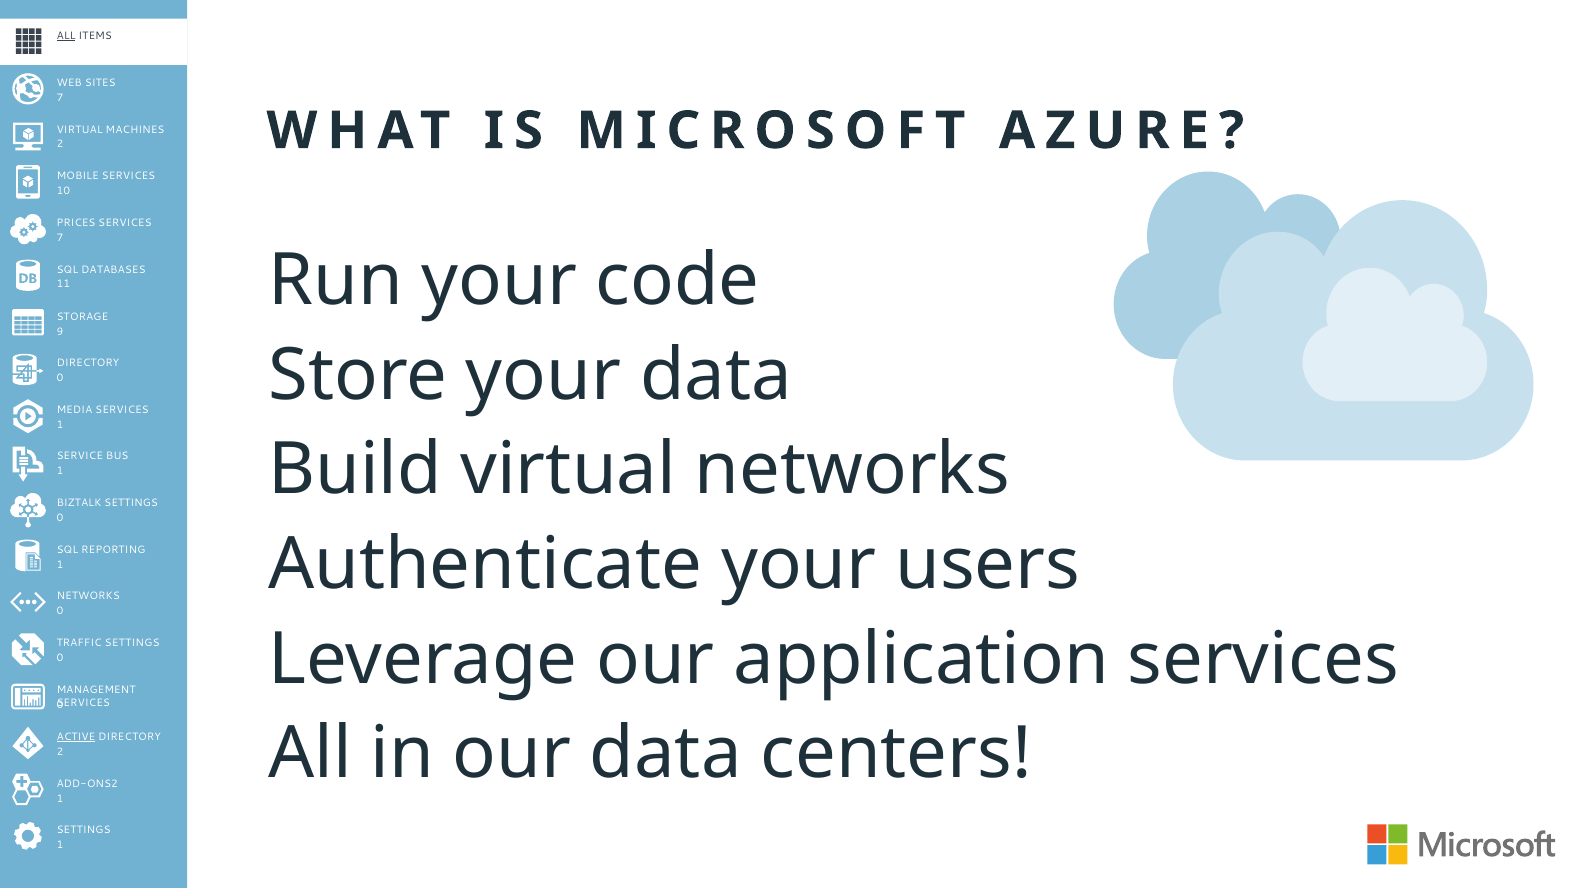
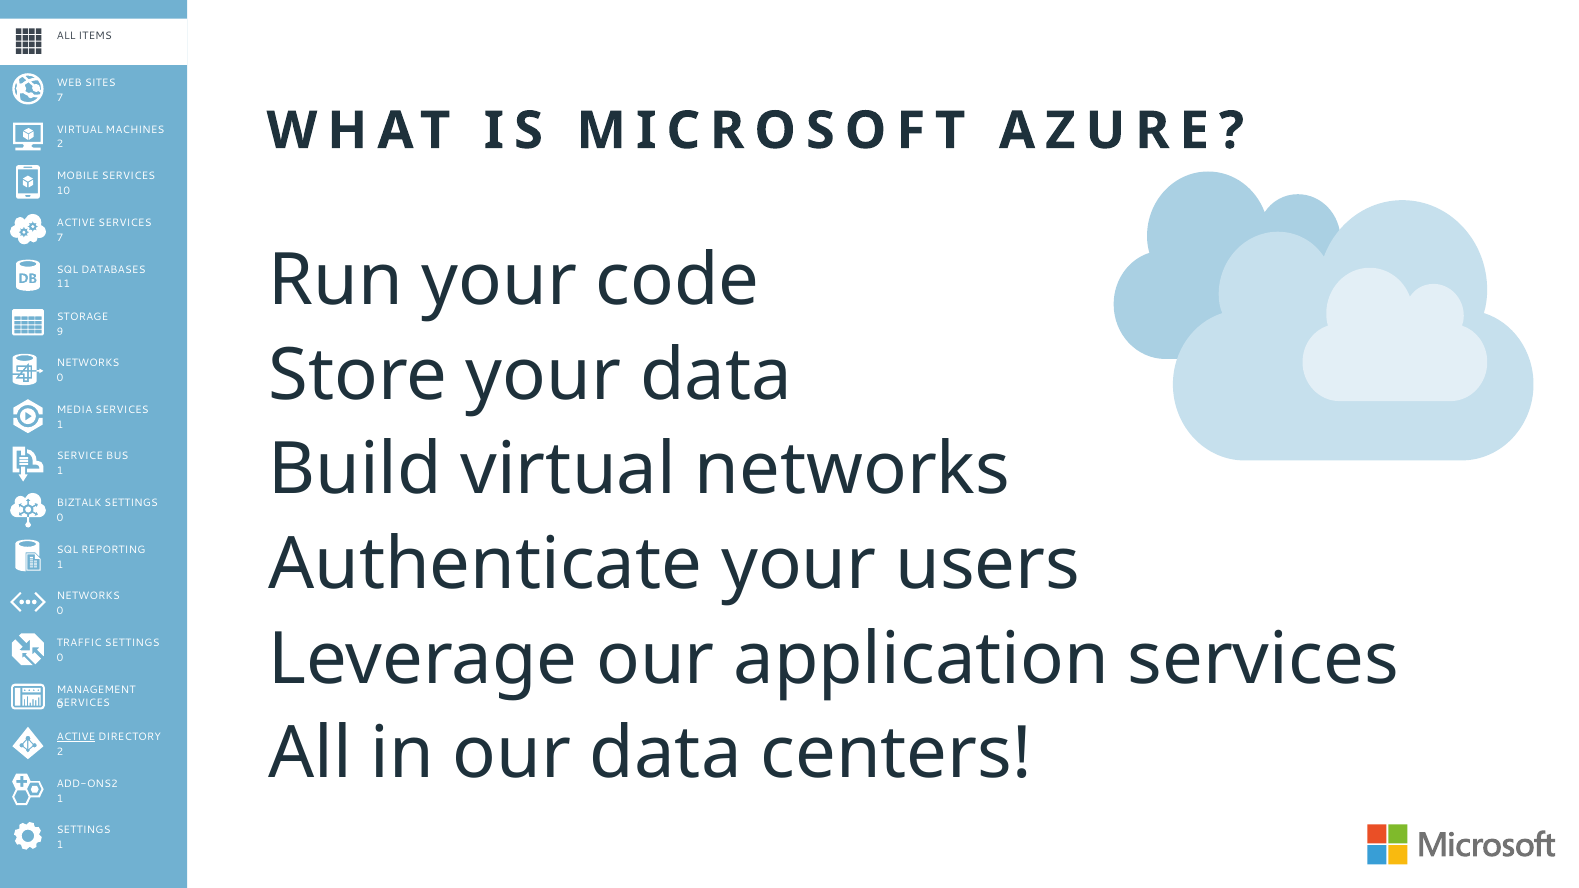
ALL underline: present -> none (66, 36)
PRICES: PRICES -> ACTIVE (76, 223)
DIRECTORY: DIRECTORY -> NETWORKS (88, 363)
